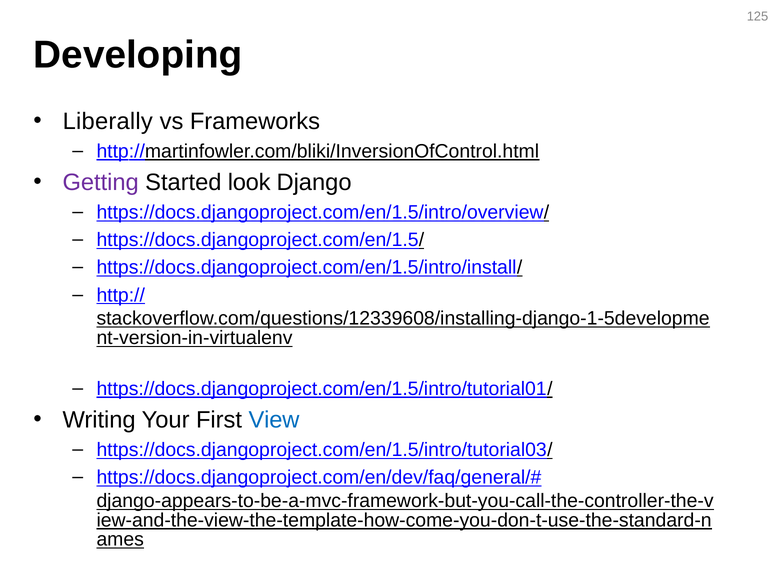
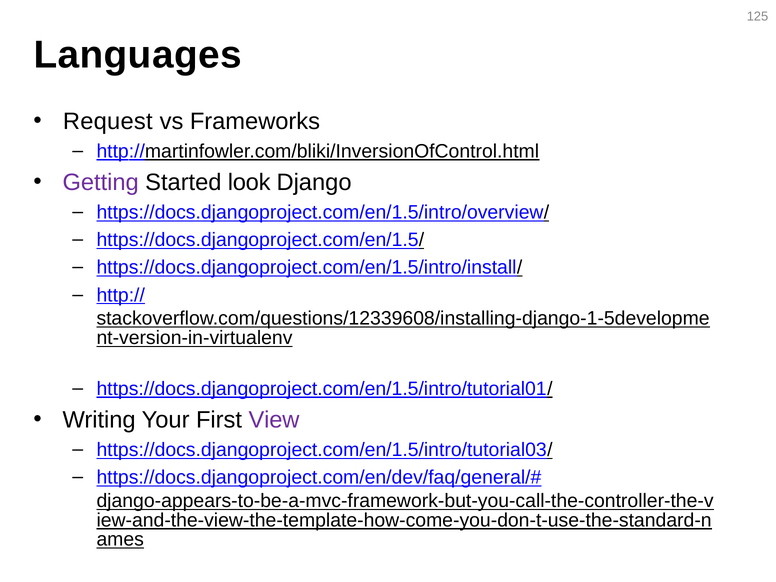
Developing: Developing -> Languages (138, 55)
Liberally: Liberally -> Request (108, 121)
View colour: blue -> purple (274, 420)
